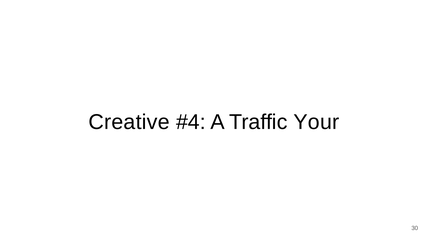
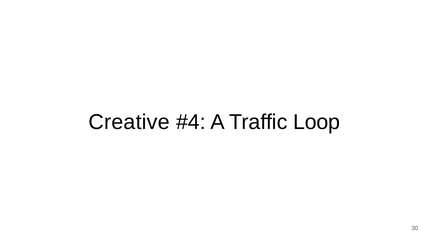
Your: Your -> Loop (317, 122)
